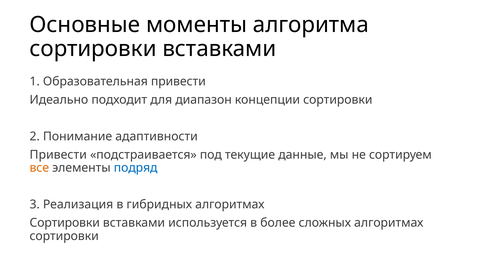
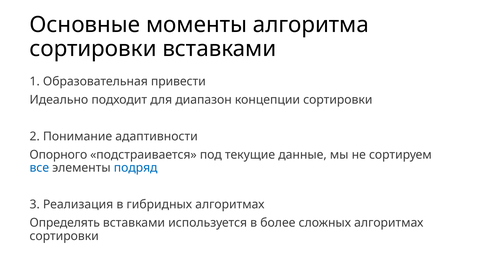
Привести: Привести -> Опорного (58, 154)
все colour: orange -> blue (39, 168)
Сортировки: Сортировки -> Определять (65, 222)
